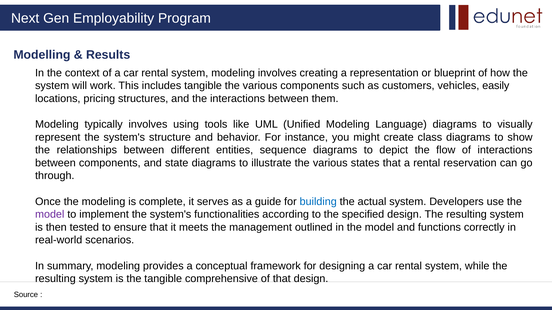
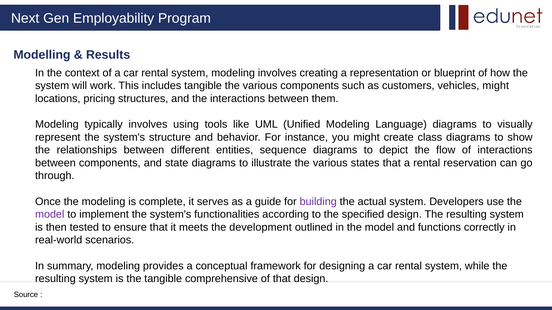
vehicles easily: easily -> might (496, 86)
building colour: blue -> purple (318, 202)
management: management -> development (261, 228)
